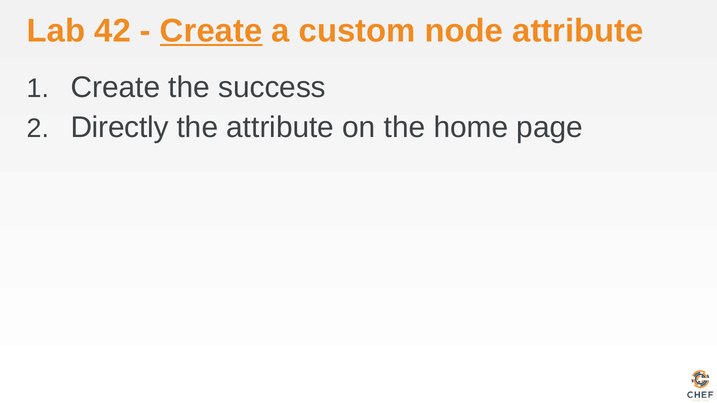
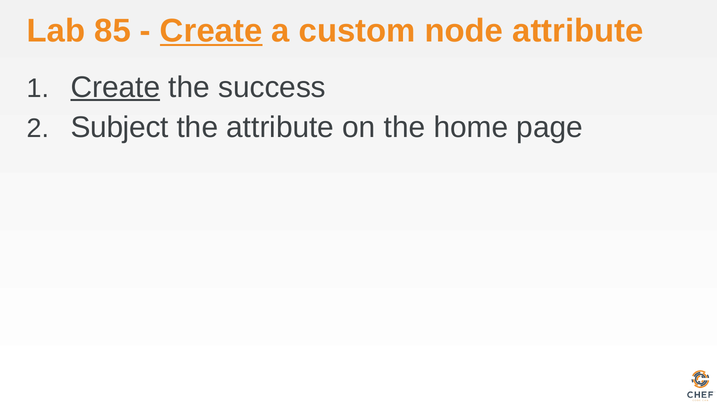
42: 42 -> 85 (113, 31)
Create underline: none -> present (115, 87)
Directly: Directly -> Subject (120, 128)
